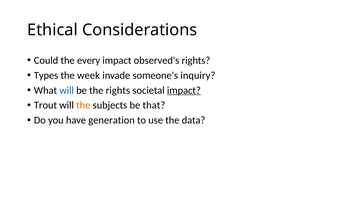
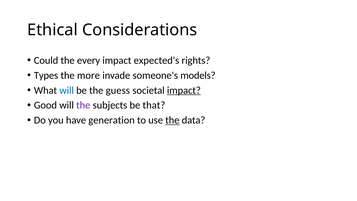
observed's: observed's -> expected's (156, 60)
week: week -> more (88, 75)
inquiry: inquiry -> models (198, 75)
the rights: rights -> guess (118, 90)
Trout: Trout -> Good (45, 105)
the colour: orange -> purple (83, 105)
the underline: none -> present (172, 120)
